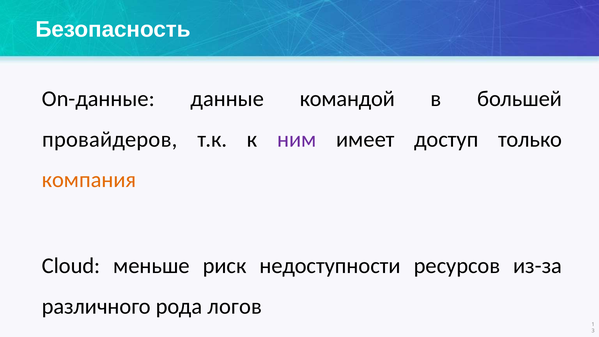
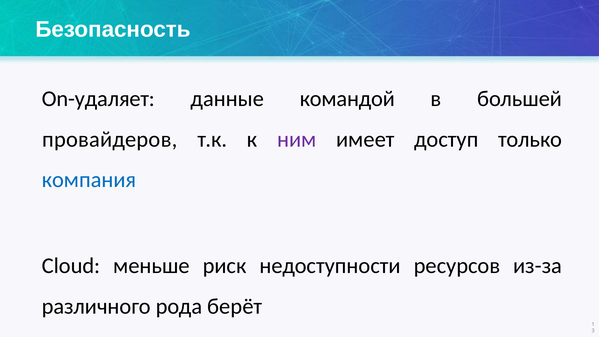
On-данные: On-данные -> On-удаляет (98, 99)
компания colour: orange -> blue (89, 180)
логов: логов -> берёт (235, 306)
